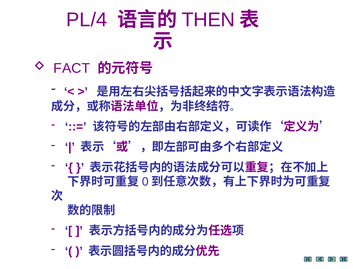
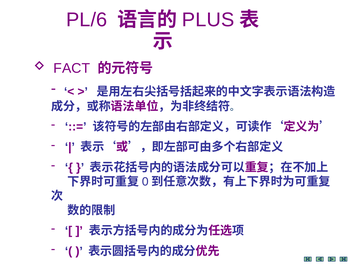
PL/4: PL/4 -> PL/6 (87, 20)
THEN: THEN -> PLUS (208, 20)
